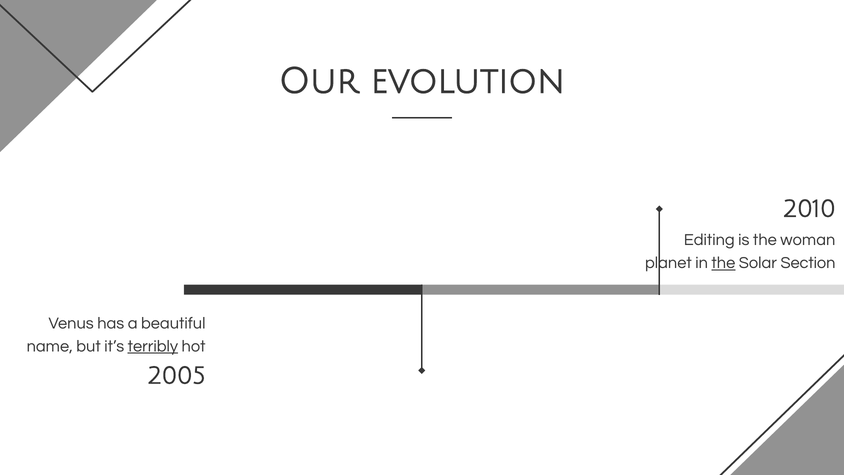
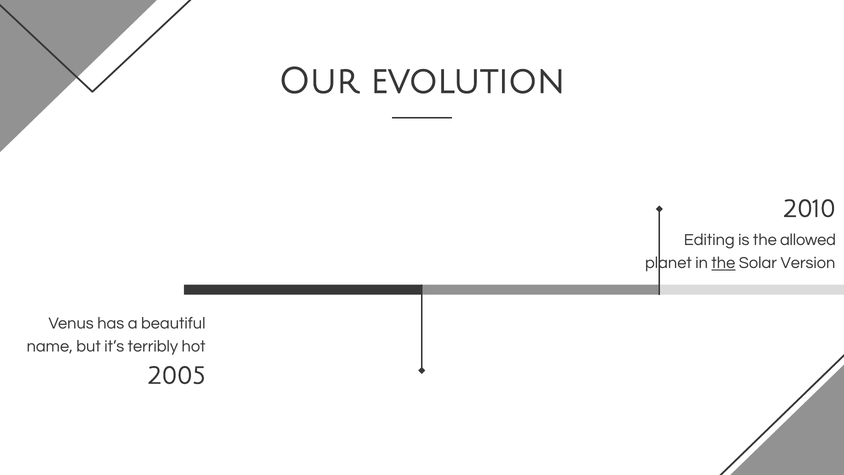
woman: woman -> allowed (808, 240)
Section: Section -> Version (808, 263)
terribly underline: present -> none (153, 346)
